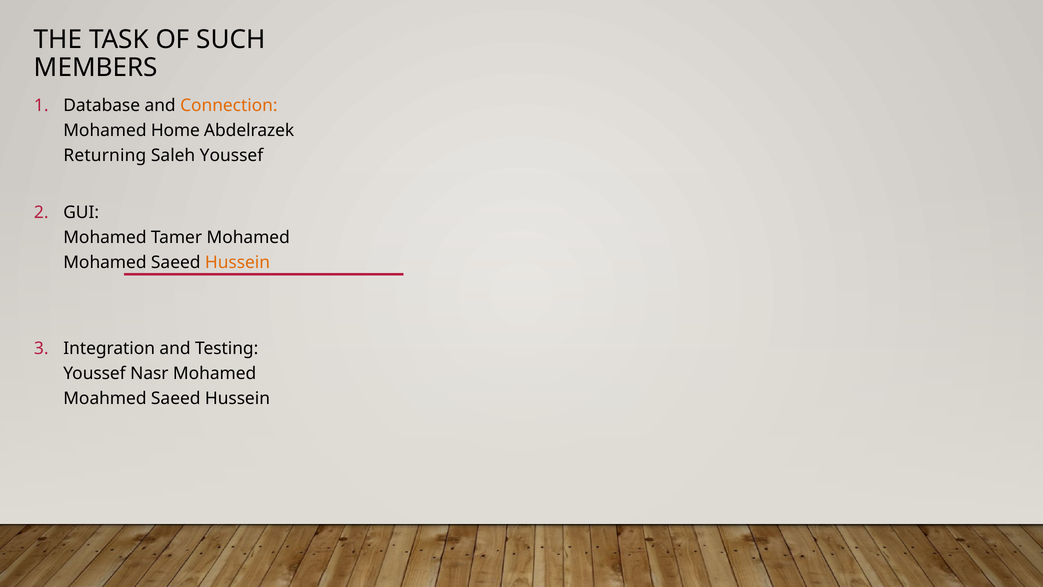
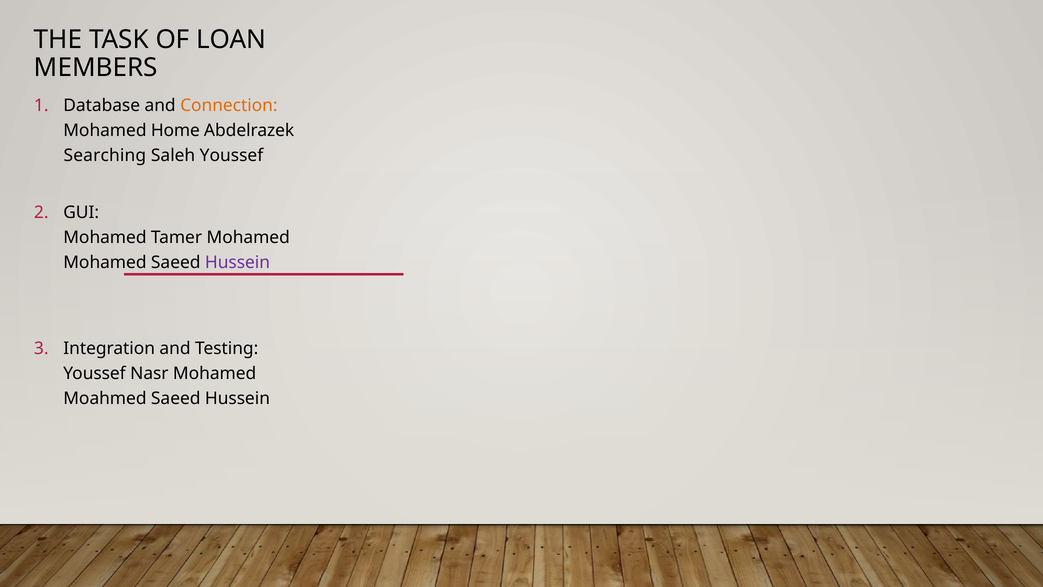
SUCH: SUCH -> LOAN (231, 40)
Returning: Returning -> Searching (105, 156)
Hussein colour: orange -> purple (237, 262)
